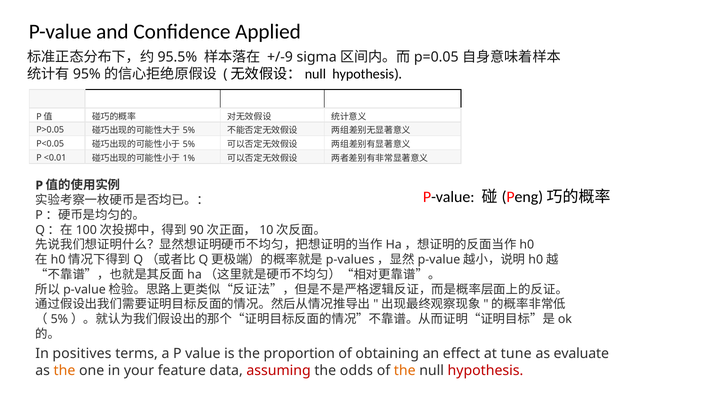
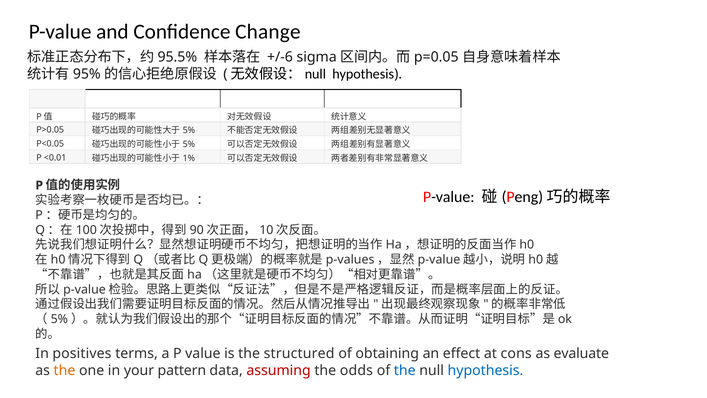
Applied: Applied -> Change (268, 32)
+/-9: +/-9 -> +/-6 (280, 57)
proportion: proportion -> structured (299, 353)
tune: tune -> cons (516, 353)
feature: feature -> pattern (182, 370)
the colour: orange -> blue (405, 370)
hypothesis colour: red -> blue (485, 370)
